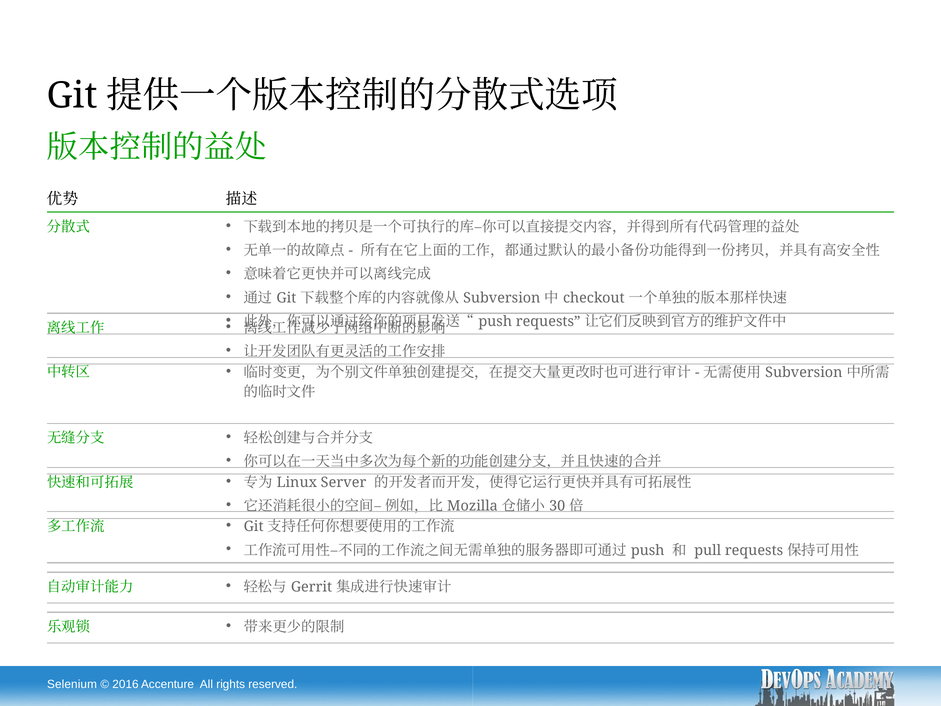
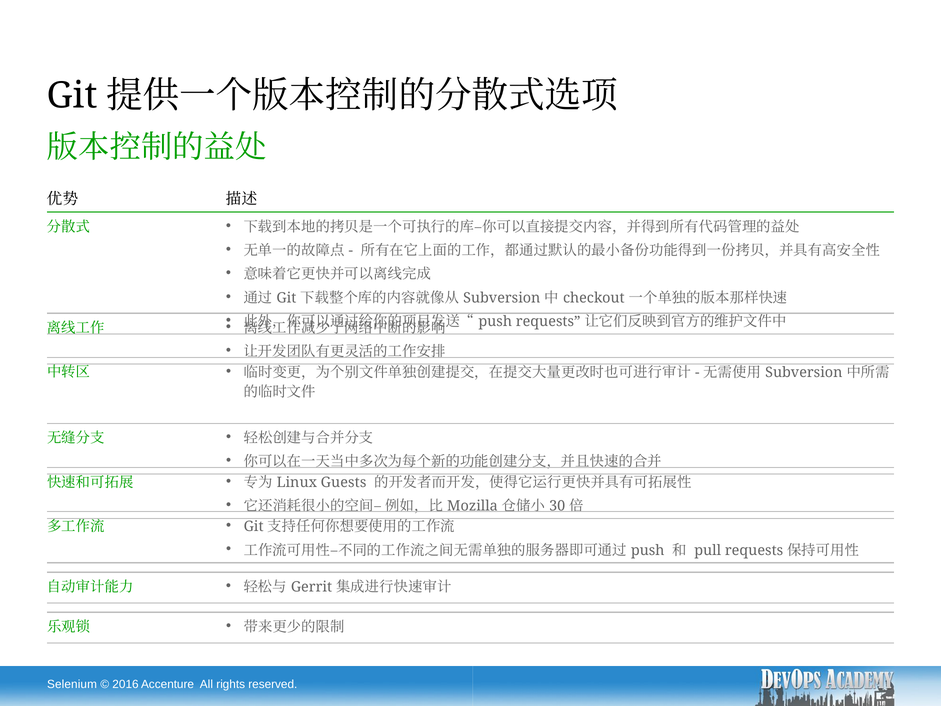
Server: Server -> Guests (344, 482)
